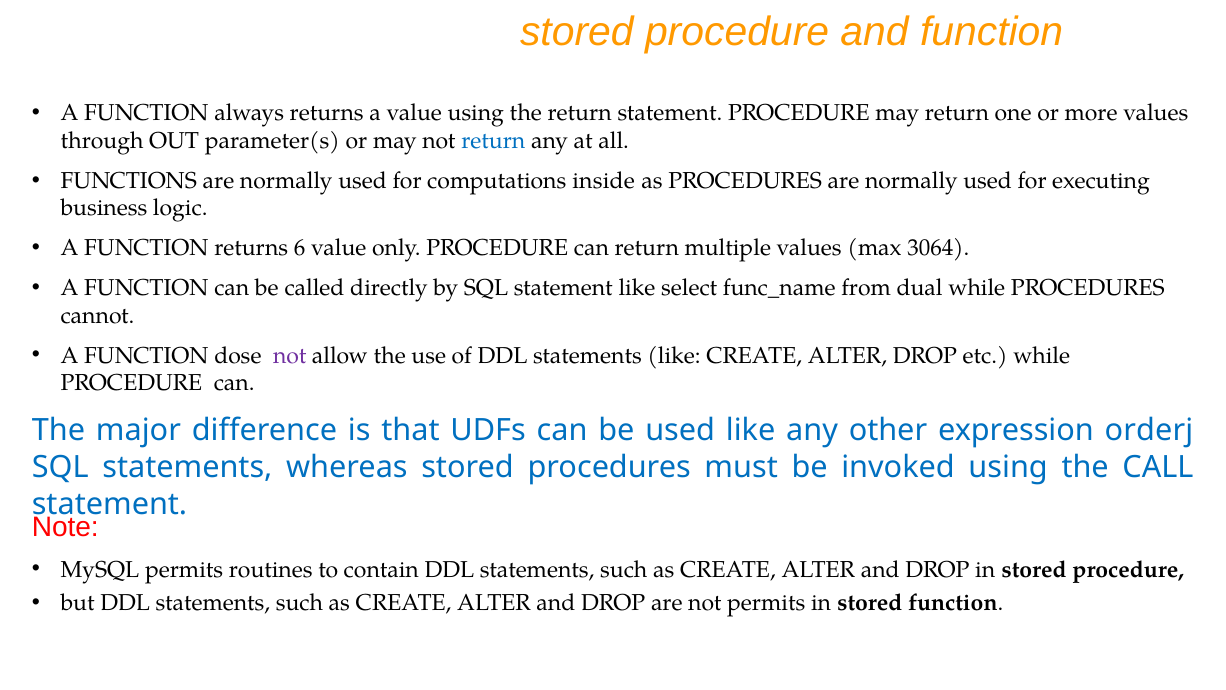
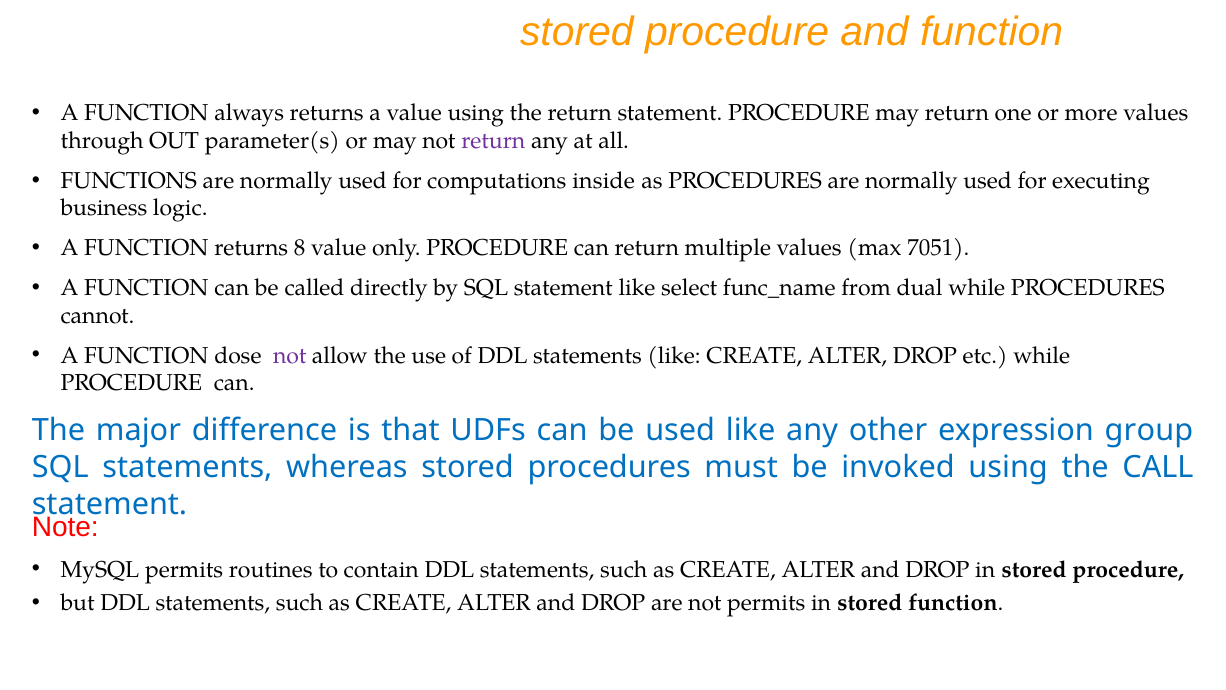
return colour: blue -> purple (493, 141)
6: 6 -> 8 (300, 248)
3064: 3064 -> 7051 (938, 248)
orderj: orderj -> group (1149, 430)
